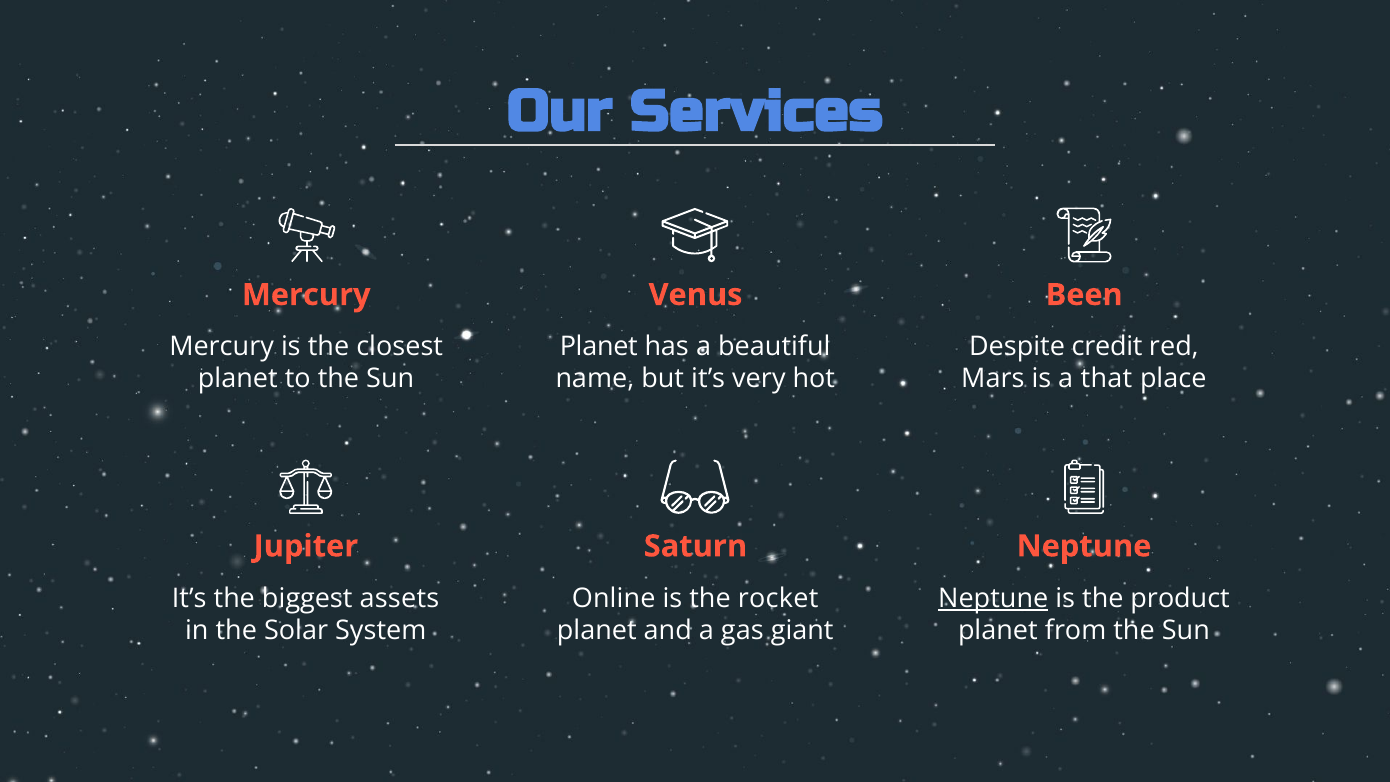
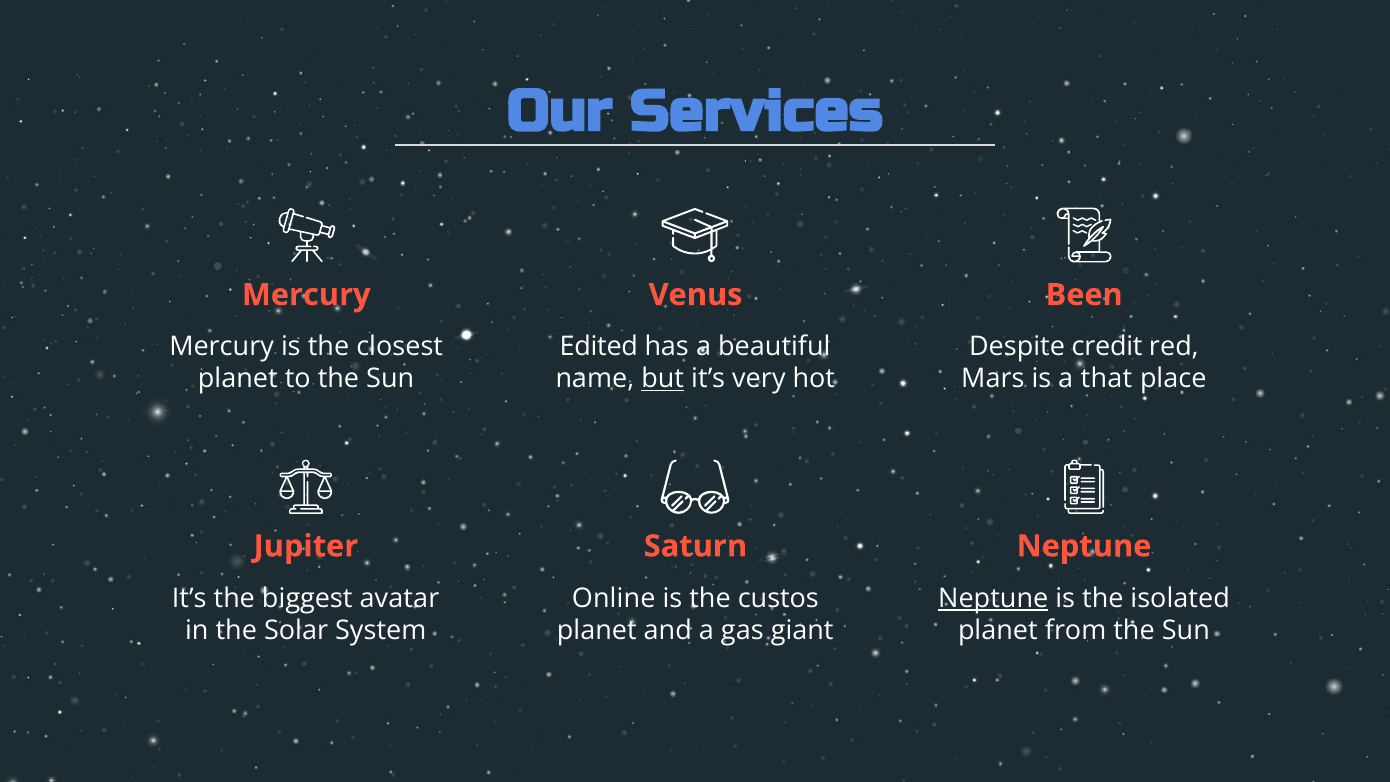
Planet: Planet -> Edited (599, 346)
but underline: none -> present (663, 379)
assets: assets -> avatar (399, 598)
rocket: rocket -> custos (778, 598)
product: product -> isolated (1180, 598)
